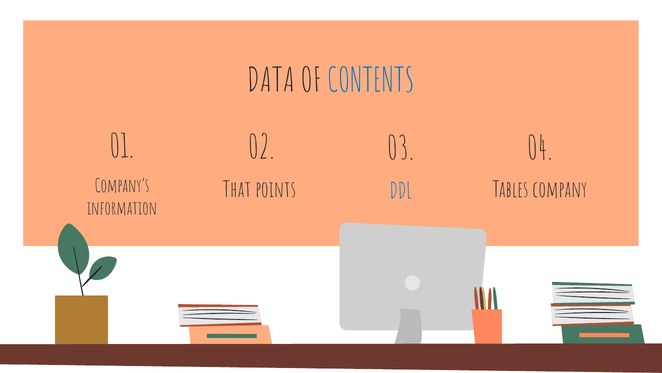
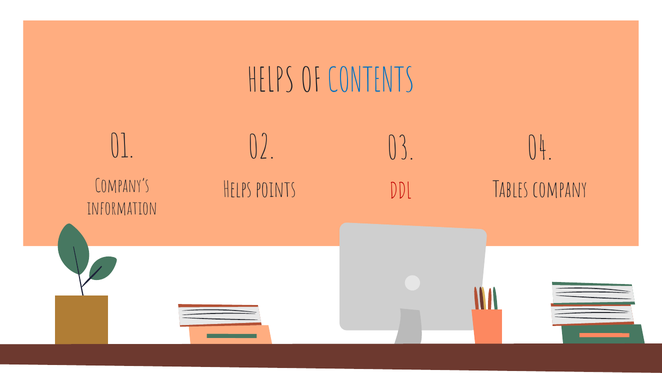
DATA: DATA -> HELPS (271, 80)
That: That -> Helps (237, 190)
DDL colour: blue -> red (401, 191)
